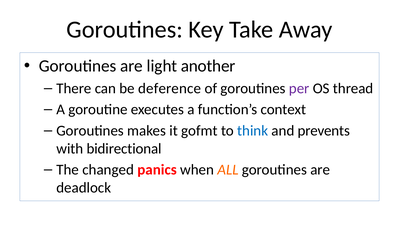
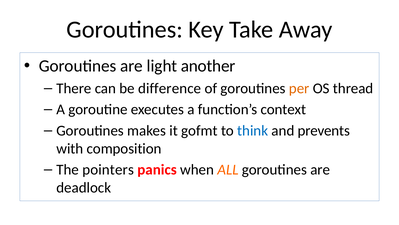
deference: deference -> difference (170, 88)
per colour: purple -> orange (299, 88)
bidirectional: bidirectional -> composition (124, 148)
changed: changed -> pointers (108, 169)
